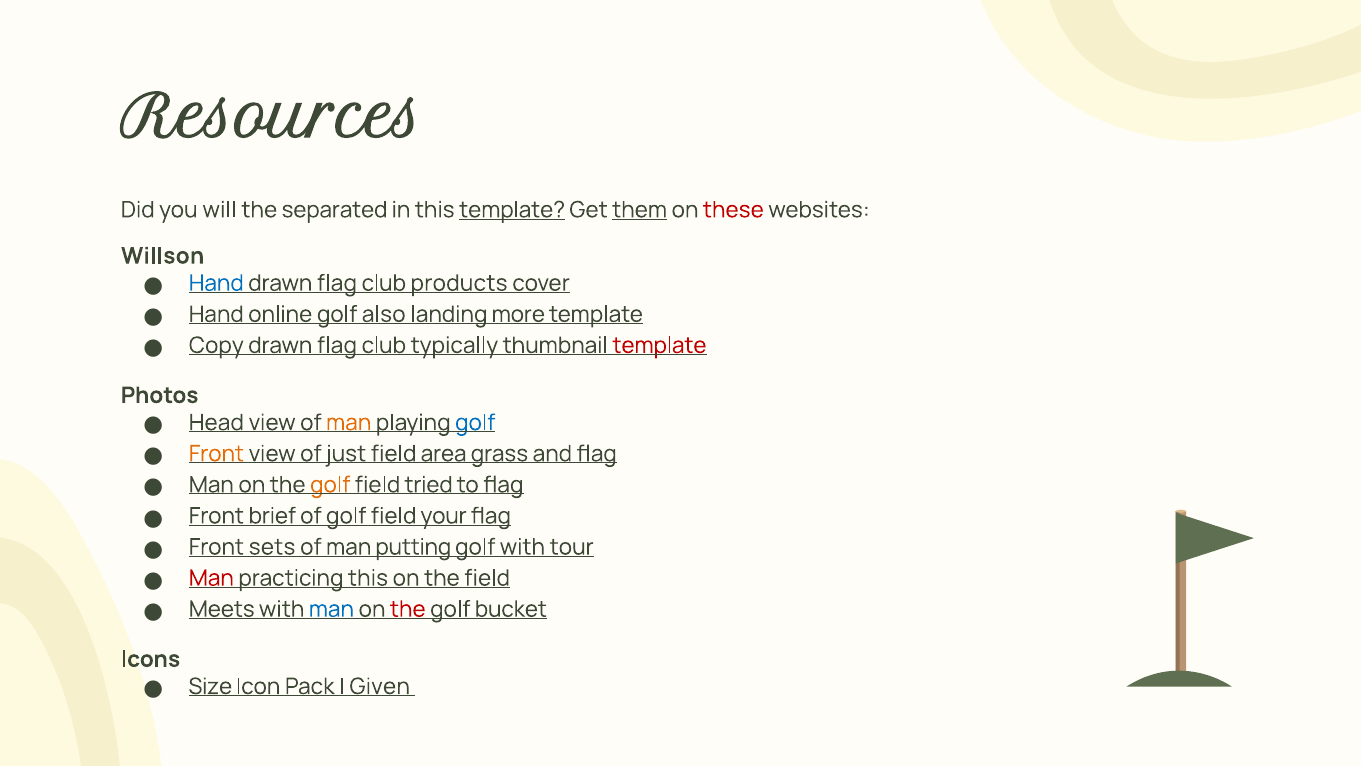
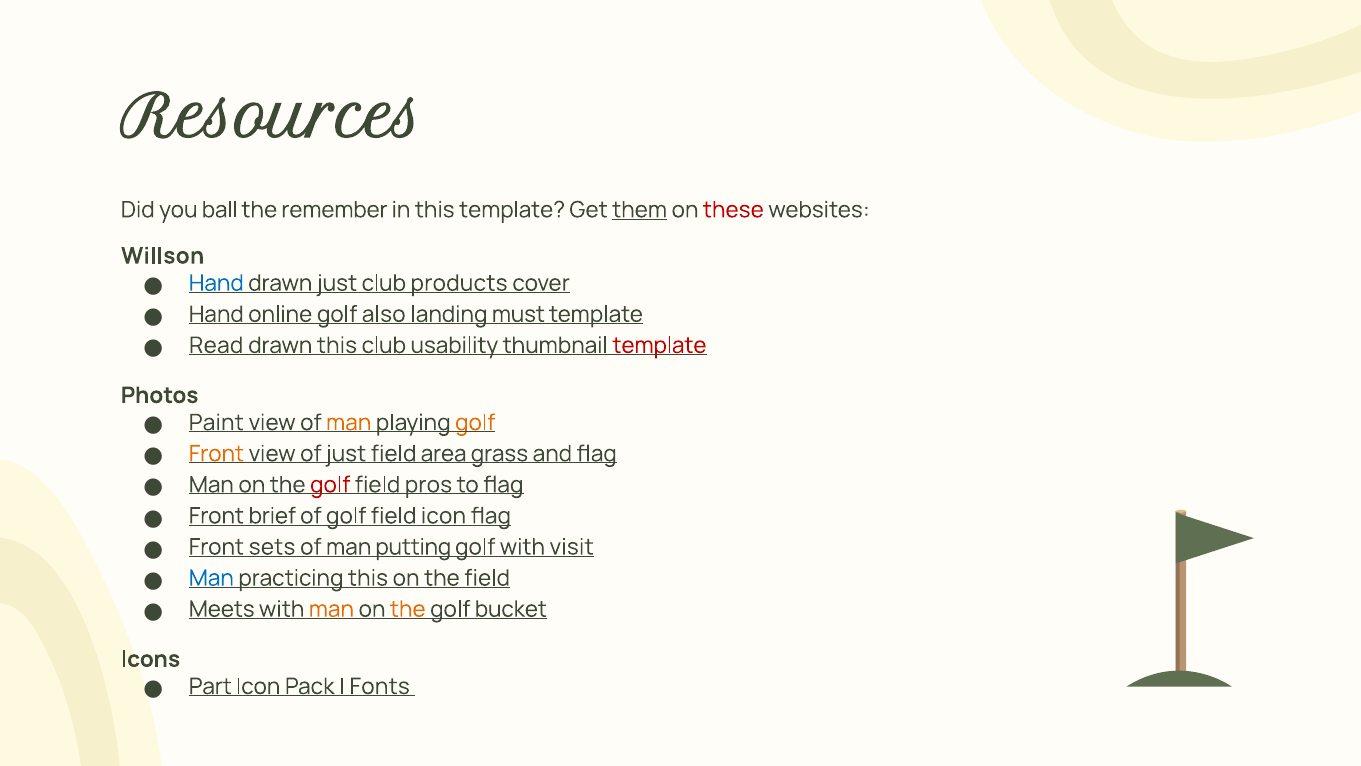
will: will -> ball (220, 210)
separated: separated -> remember (335, 210)
template underline: present -> none (512, 210)
flag: flag -> just (337, 283)
more: more -> must (518, 314)
Copy: Copy -> Read (216, 345)
flag: flag -> this (337, 345)
typically: typically -> usability (454, 345)
Head: Head -> Paint (216, 422)
golf colour: blue -> orange (475, 422)
golf colour: orange -> red (330, 485)
tried: tried -> pros (428, 485)
field your: your -> icon (443, 516)
tour: tour -> visit (572, 547)
Man colour: red -> blue (211, 578)
man colour: blue -> orange (331, 609)
the colour: red -> orange (408, 609)
Size: Size -> Part (210, 686)
Given: Given -> Fonts (380, 686)
